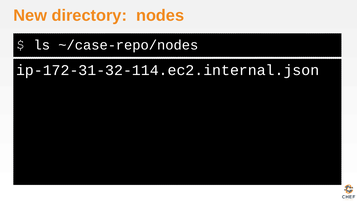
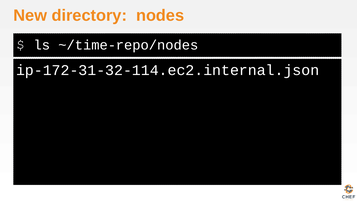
~/case-repo/nodes: ~/case-repo/nodes -> ~/time-repo/nodes (128, 45)
